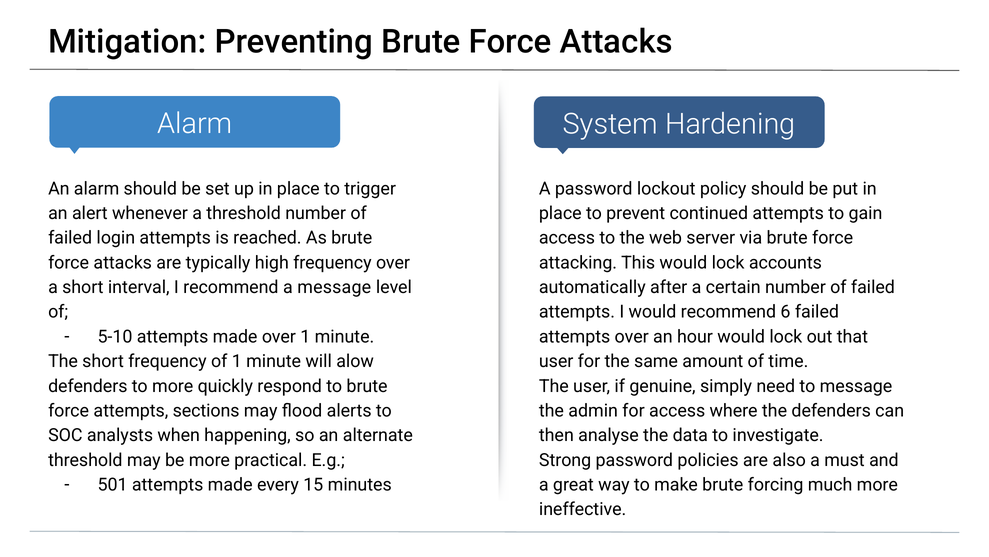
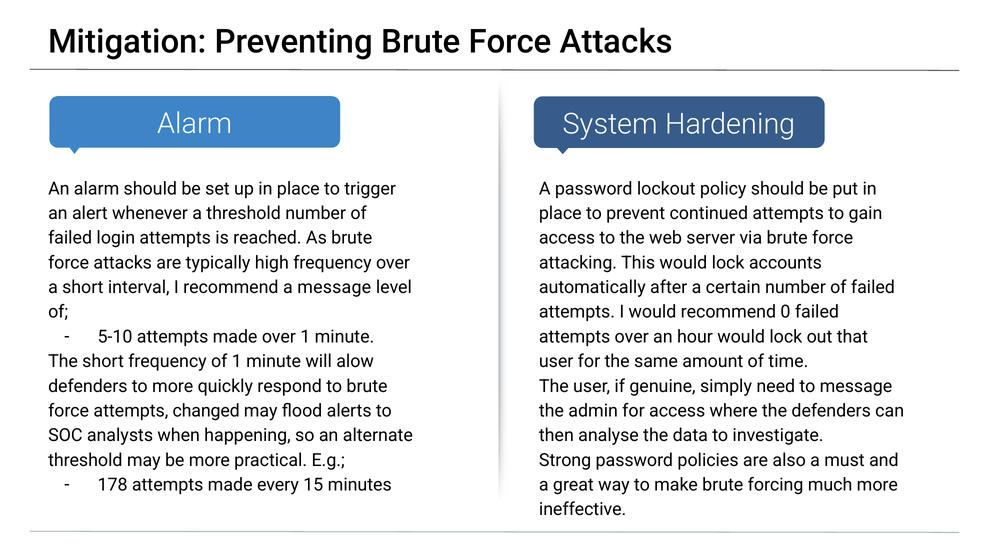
6: 6 -> 0 (785, 312)
sections: sections -> changed (206, 410)
501: 501 -> 178 (113, 484)
